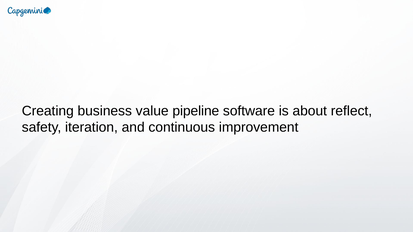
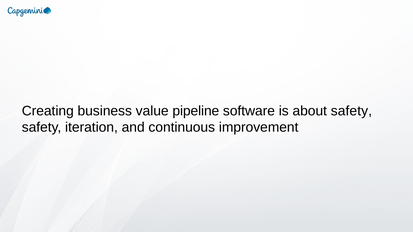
about reflect: reflect -> safety (351, 111)
